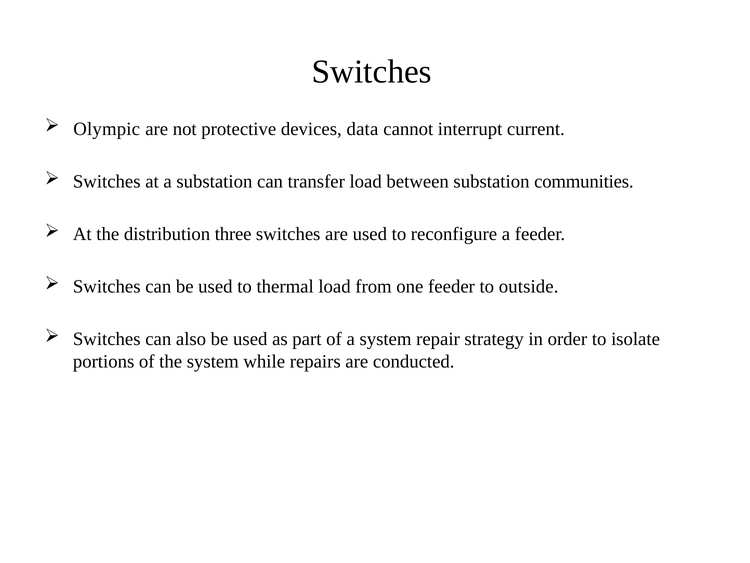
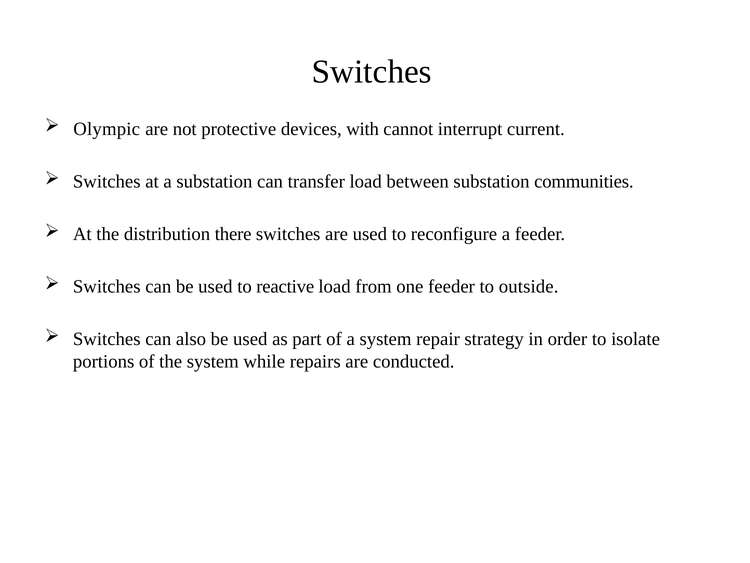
data: data -> with (363, 129)
three: three -> there (233, 234)
thermal: thermal -> reactive (285, 286)
